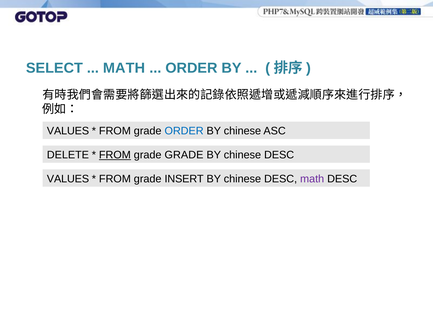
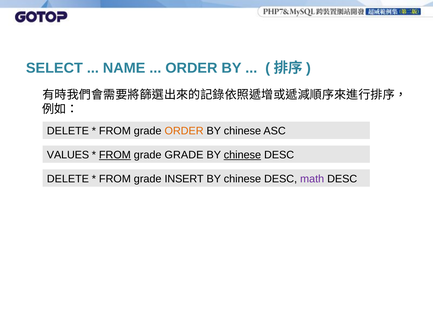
MATH: MATH -> NAME (124, 68)
VALUES: VALUES -> DELETE (68, 131)
ORDER colour: blue -> orange (184, 131)
DELETE: DELETE -> VALUES (68, 155)
chinese underline: none -> present (242, 155)
VALUES: VALUES -> DELETE (68, 179)
